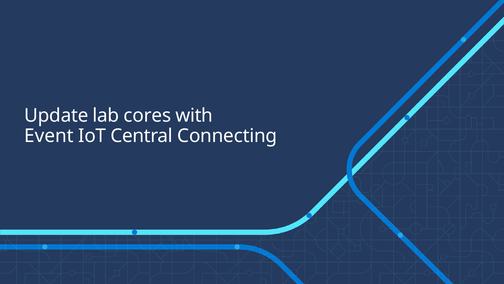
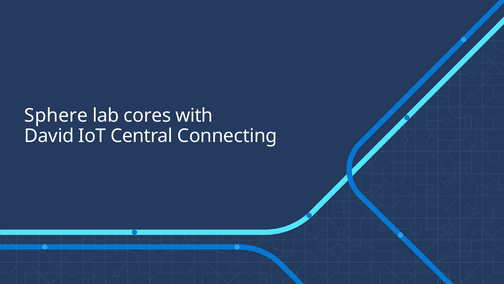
Update: Update -> Sphere (56, 115)
Event: Event -> David (49, 136)
